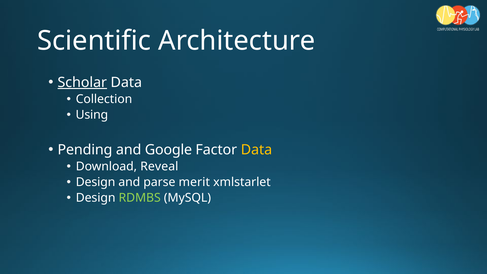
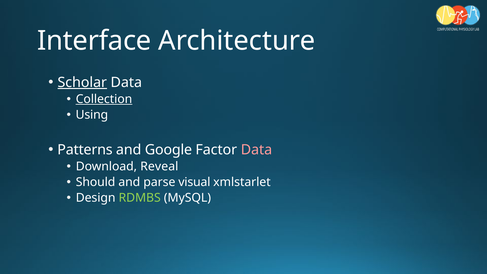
Scientific: Scientific -> Interface (94, 41)
Collection underline: none -> present (104, 99)
Pending: Pending -> Patterns (85, 150)
Data colour: yellow -> pink (256, 150)
Design: Design -> Should (96, 182)
merit: merit -> visual (194, 182)
